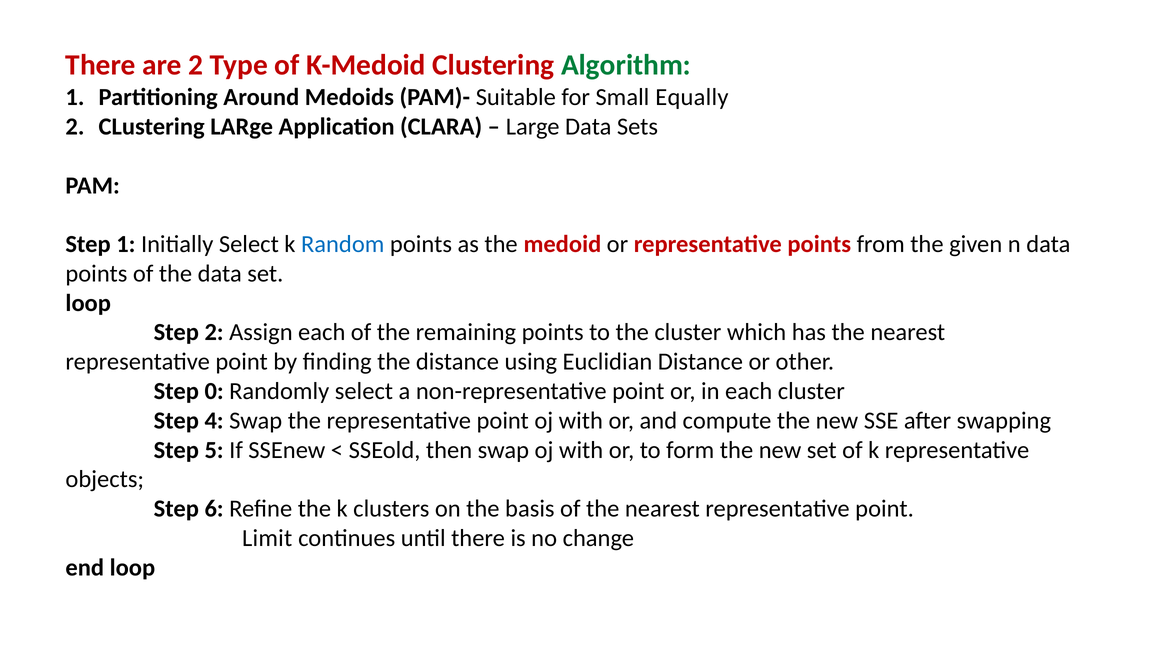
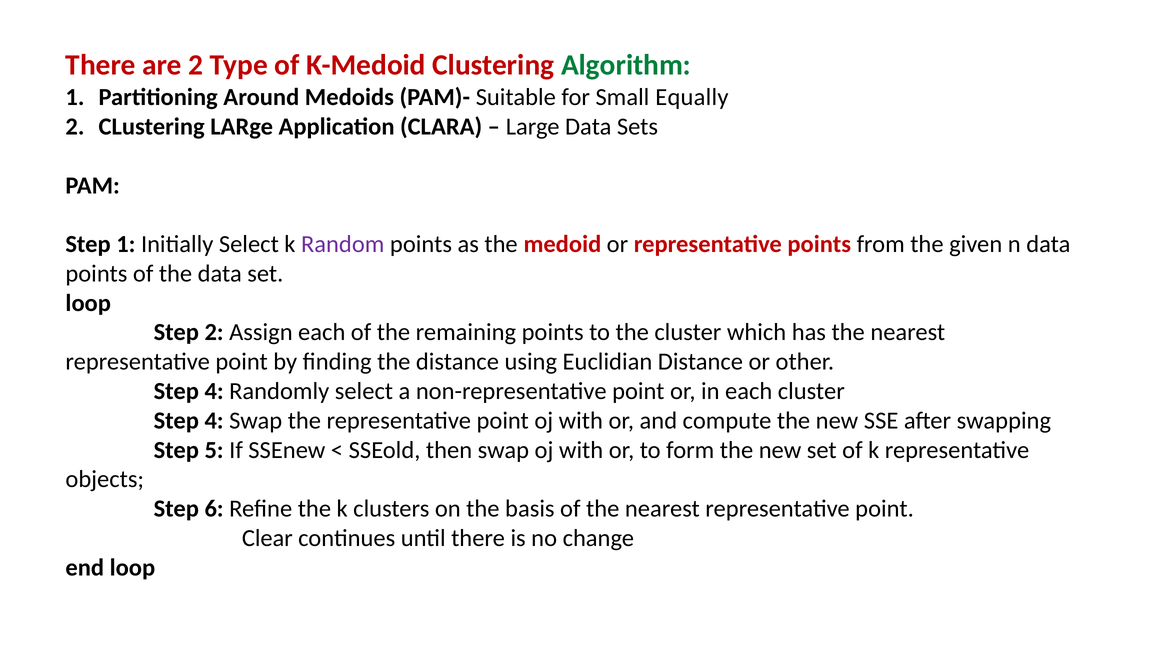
Random colour: blue -> purple (343, 244)
0: 0 -> 4 (214, 391)
Limit: Limit -> Clear (267, 539)
